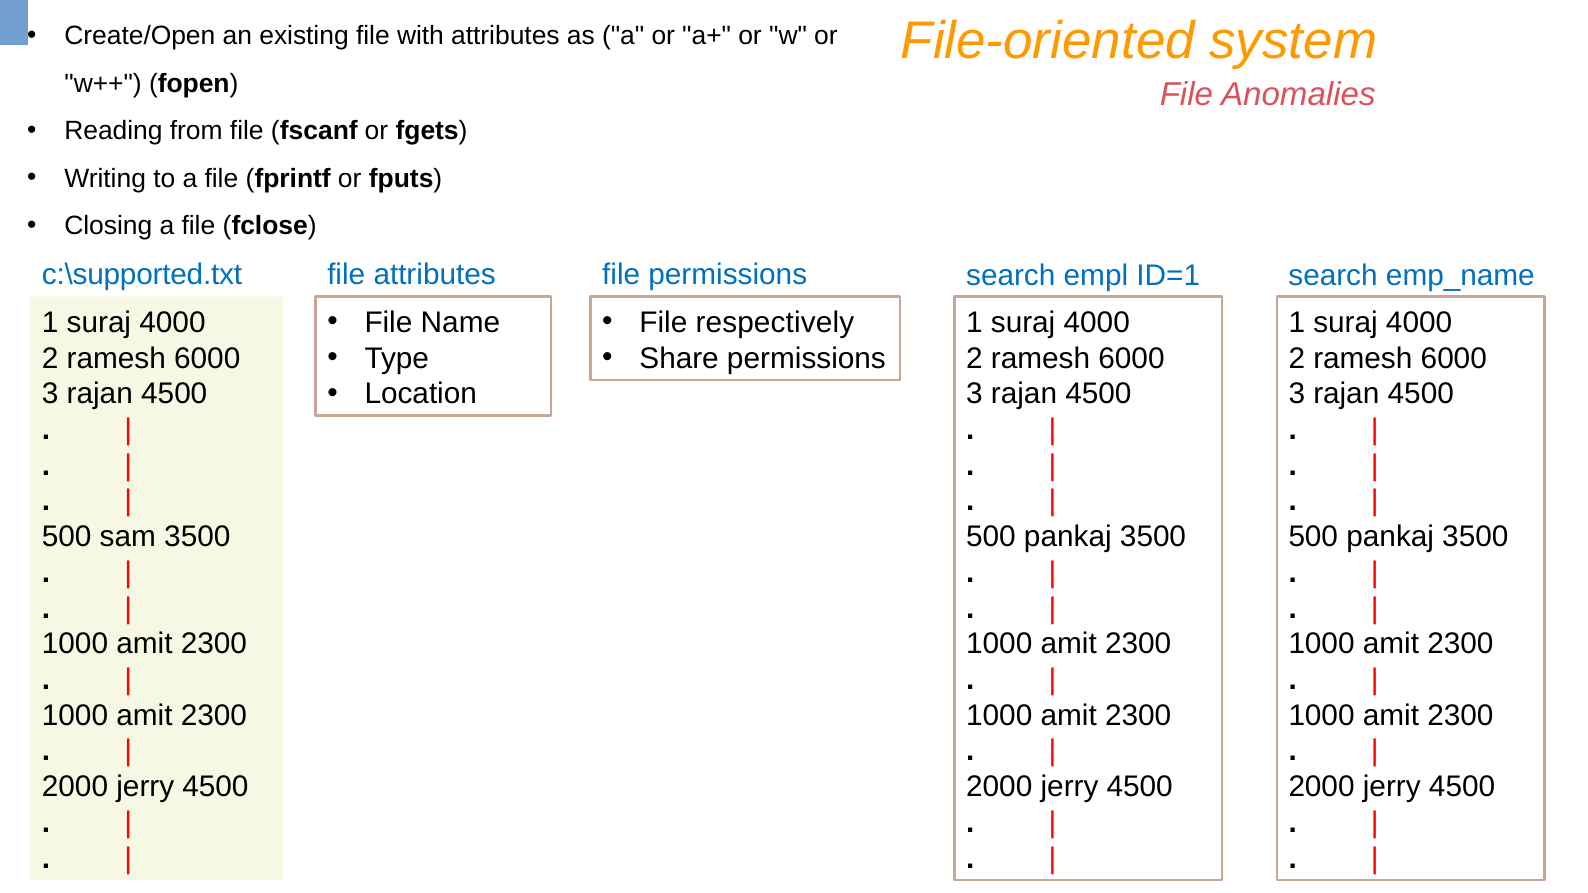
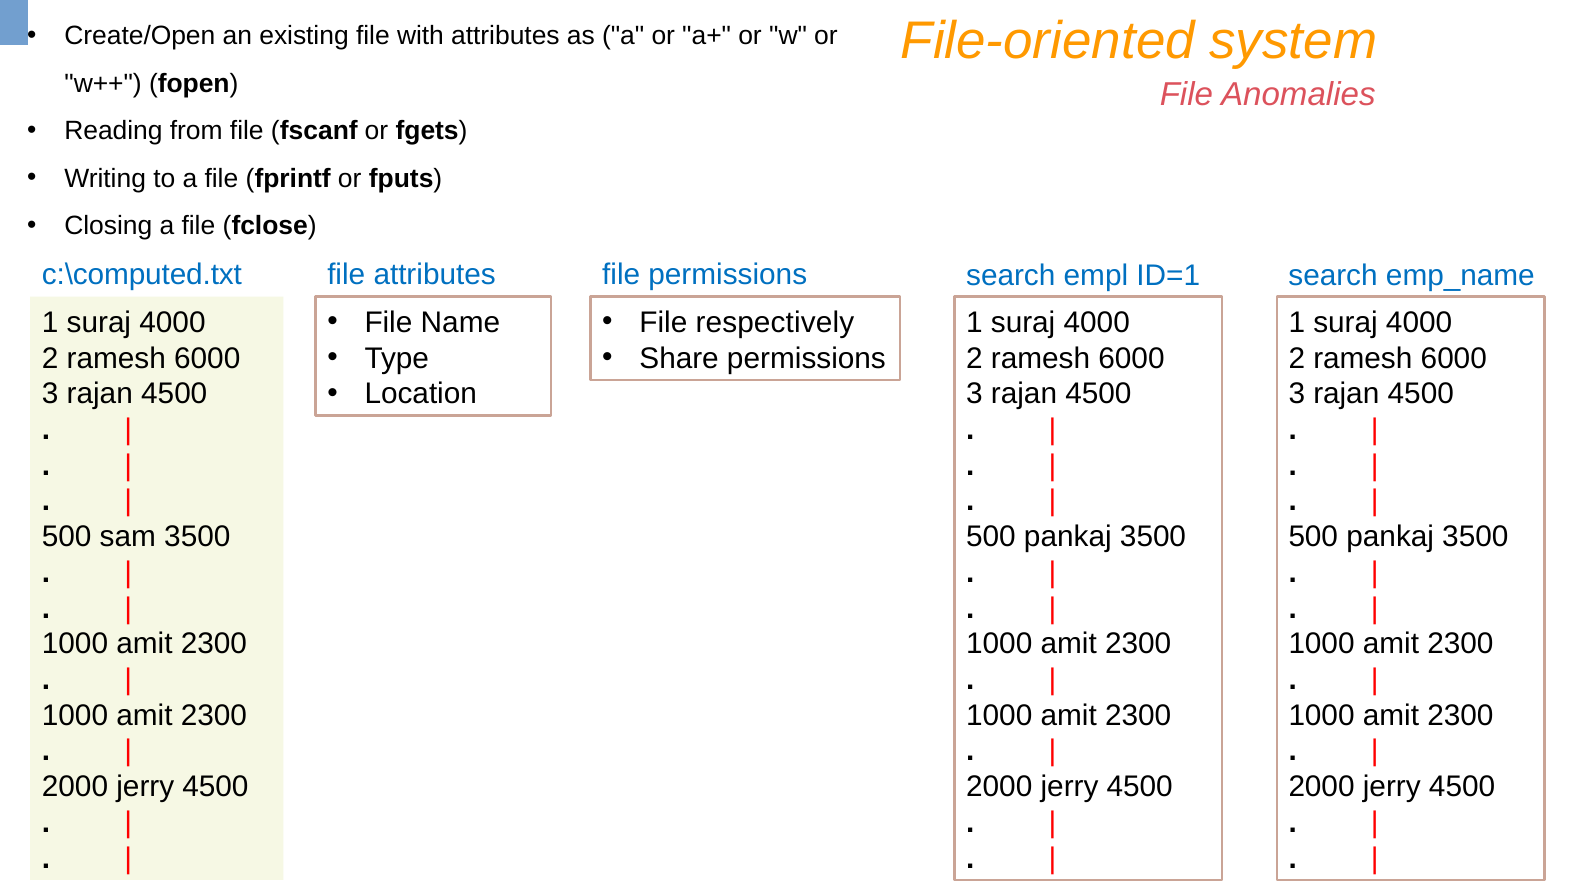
c:\supported.txt: c:\supported.txt -> c:\computed.txt (142, 274)
